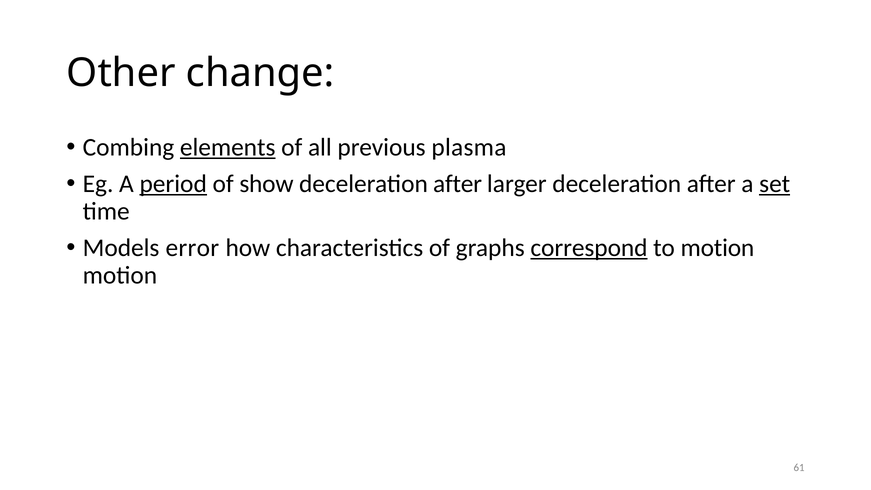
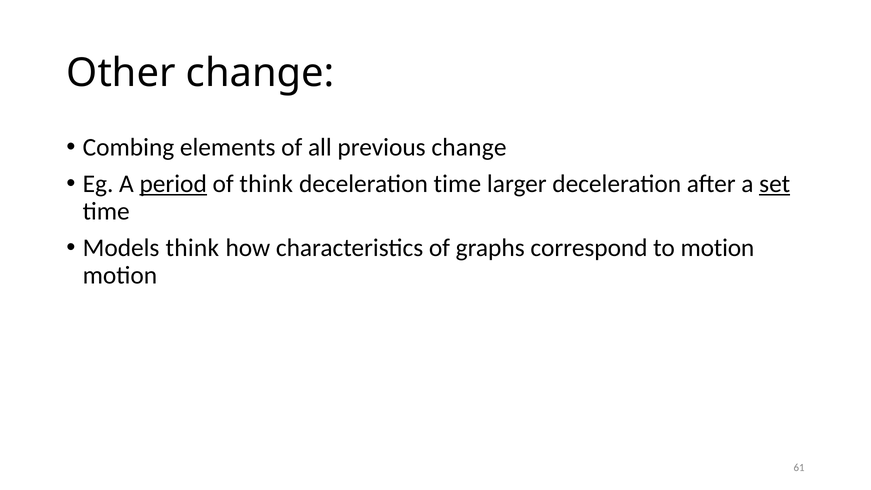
elements underline: present -> none (228, 147)
previous plasma: plasma -> change (469, 147)
of show: show -> think (266, 184)
after: after -> time (457, 184)
Models error: error -> think (192, 248)
correspond underline: present -> none (589, 248)
